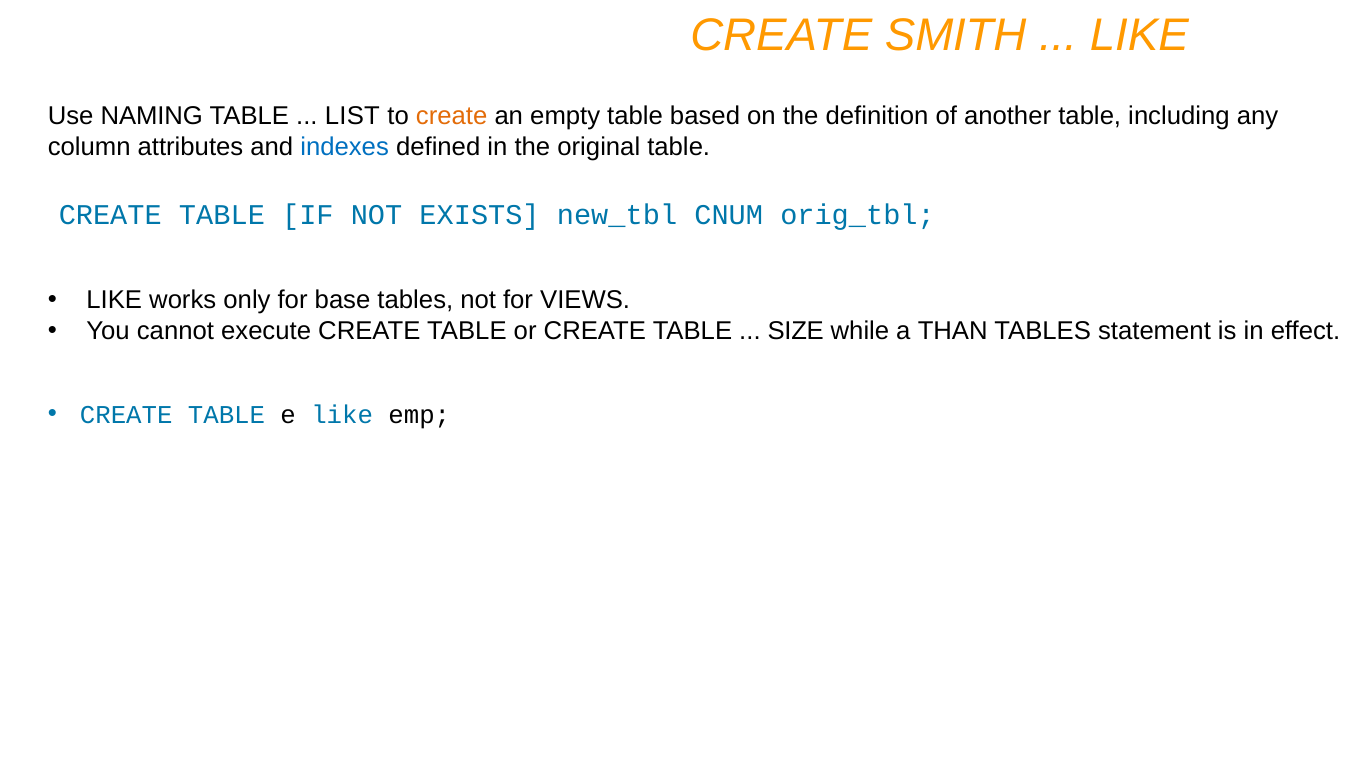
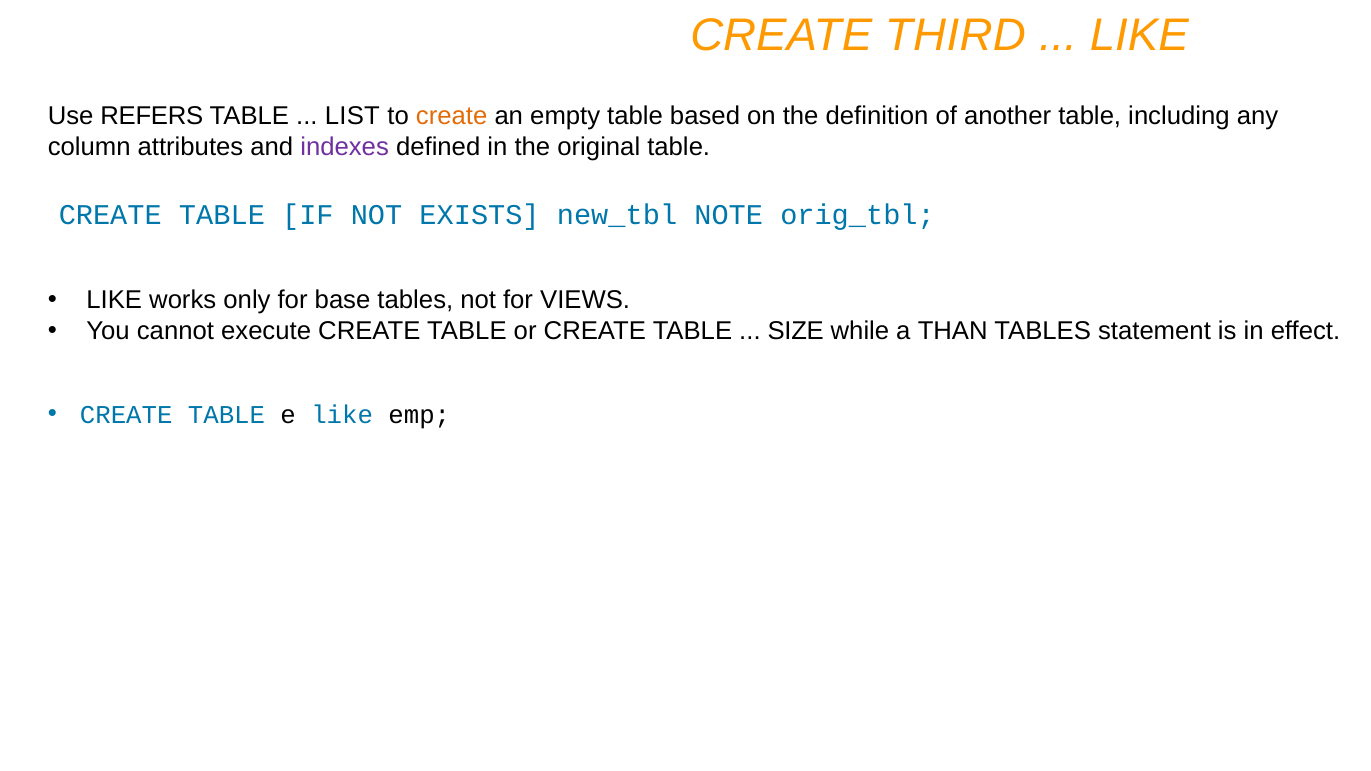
SMITH: SMITH -> THIRD (955, 36)
NAMING: NAMING -> REFERS (152, 116)
indexes colour: blue -> purple (345, 147)
CNUM: CNUM -> NOTE (729, 215)
